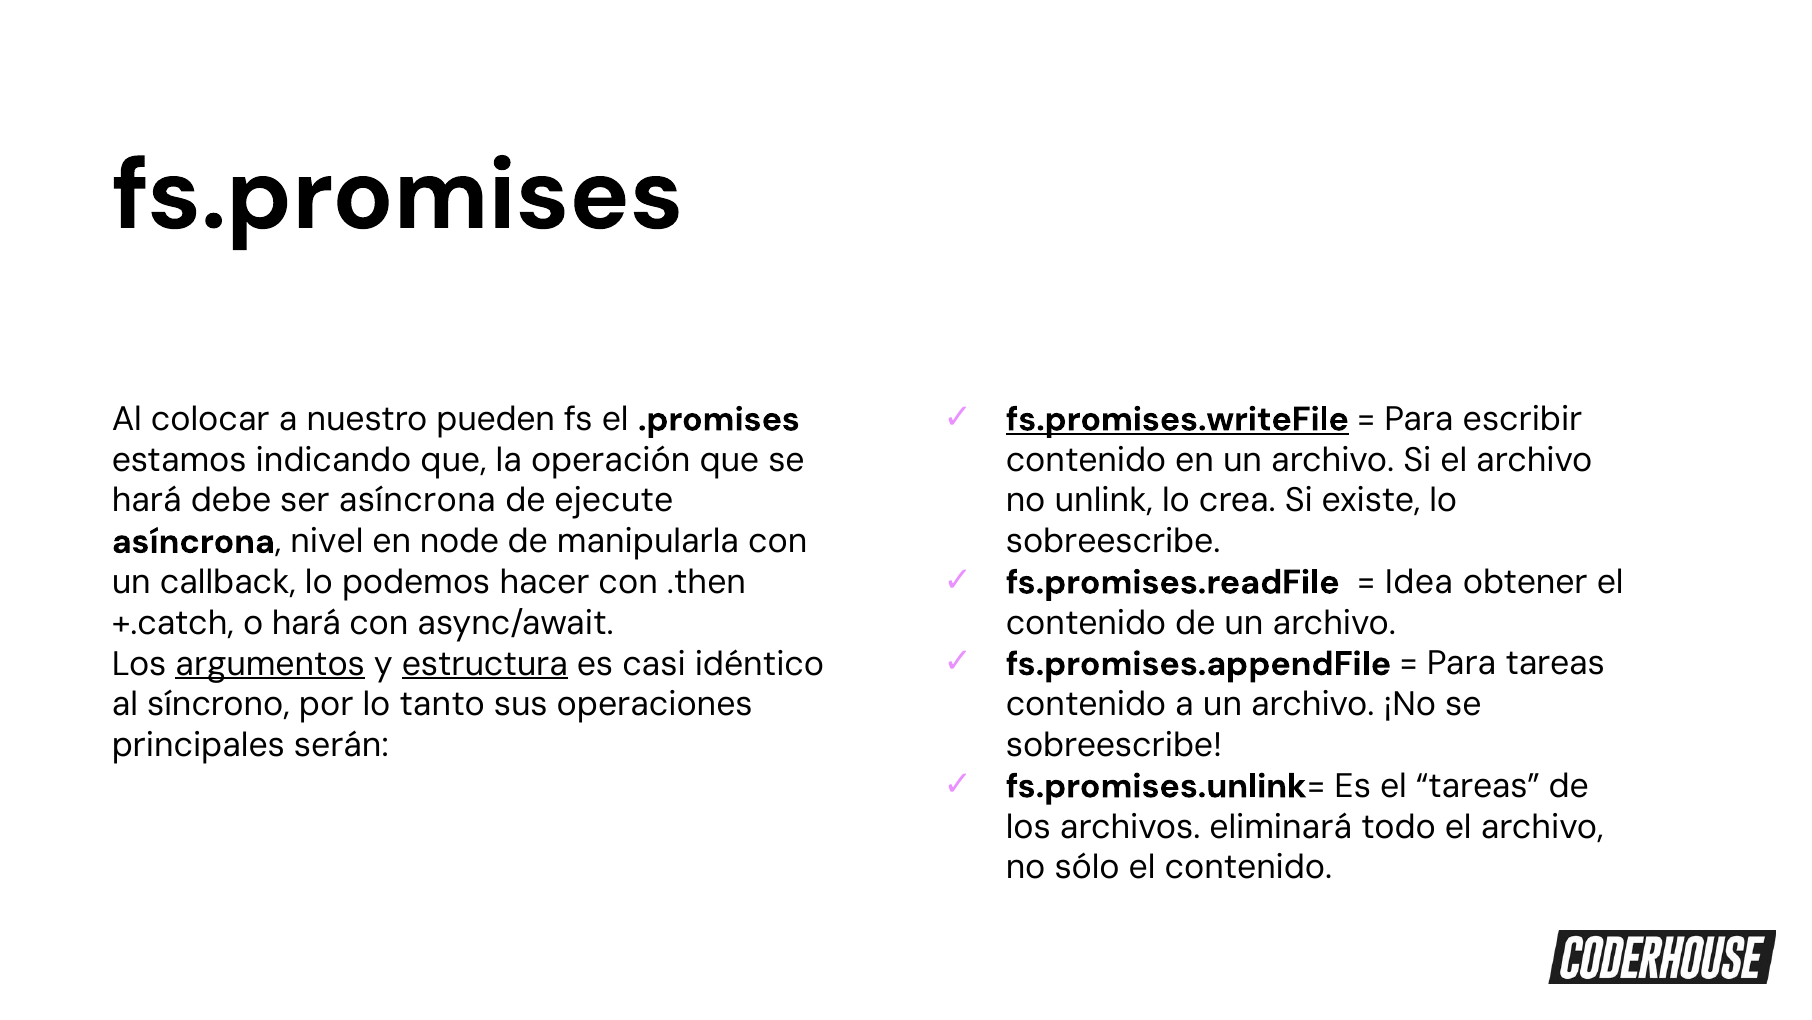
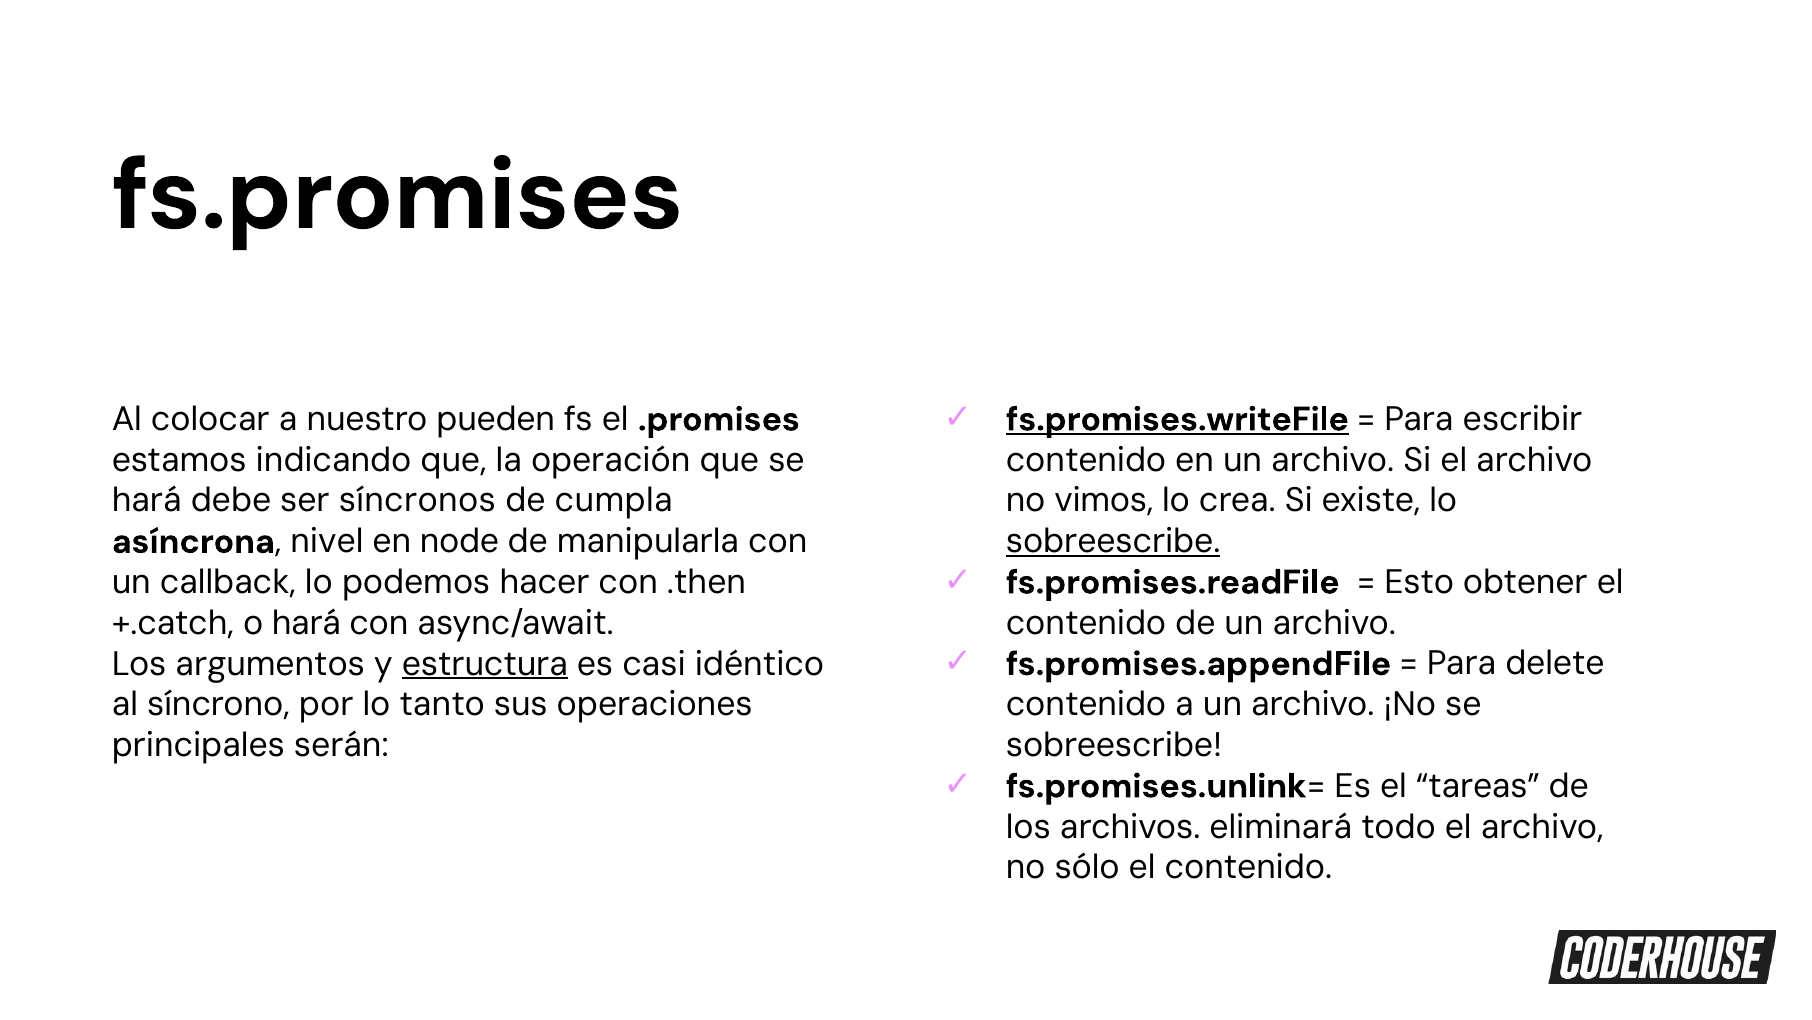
ser asíncrona: asíncrona -> síncronos (417, 500)
ejecute: ejecute -> cumpla (614, 500)
unlink: unlink -> vimos (1104, 500)
sobreescribe underline: none -> present (1113, 541)
Idea: Idea -> Esto (1419, 582)
Para tareas: tareas -> delete (1555, 663)
argumentos underline: present -> none (270, 663)
